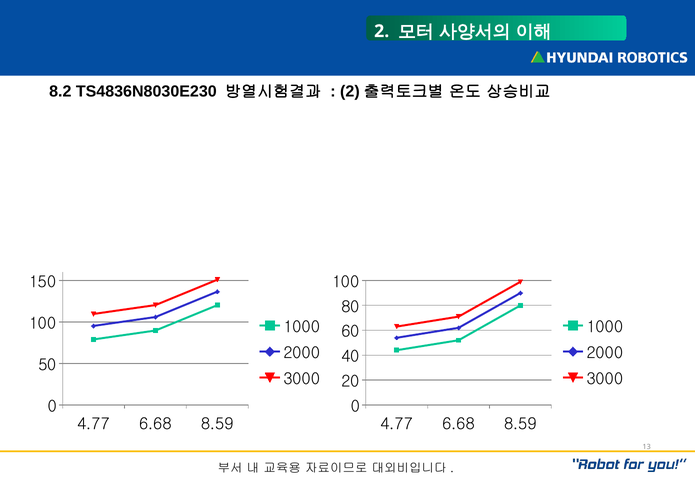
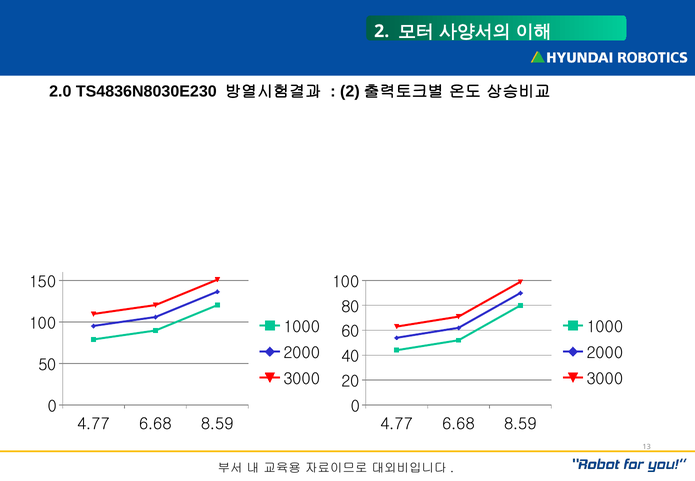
8.2: 8.2 -> 2.0 (60, 92)
